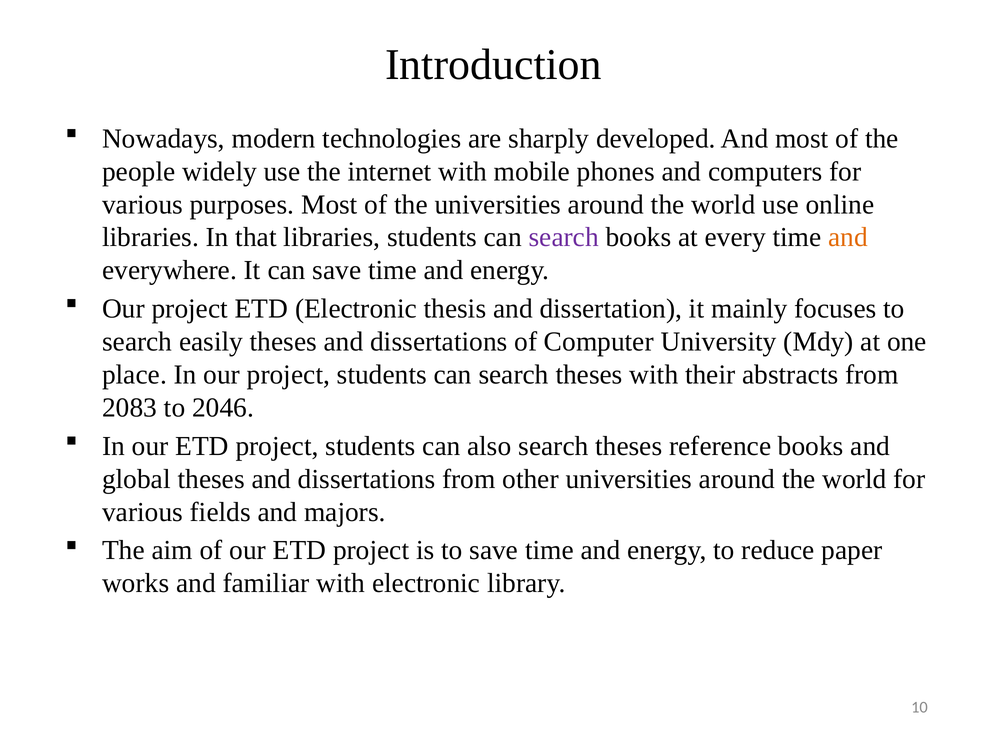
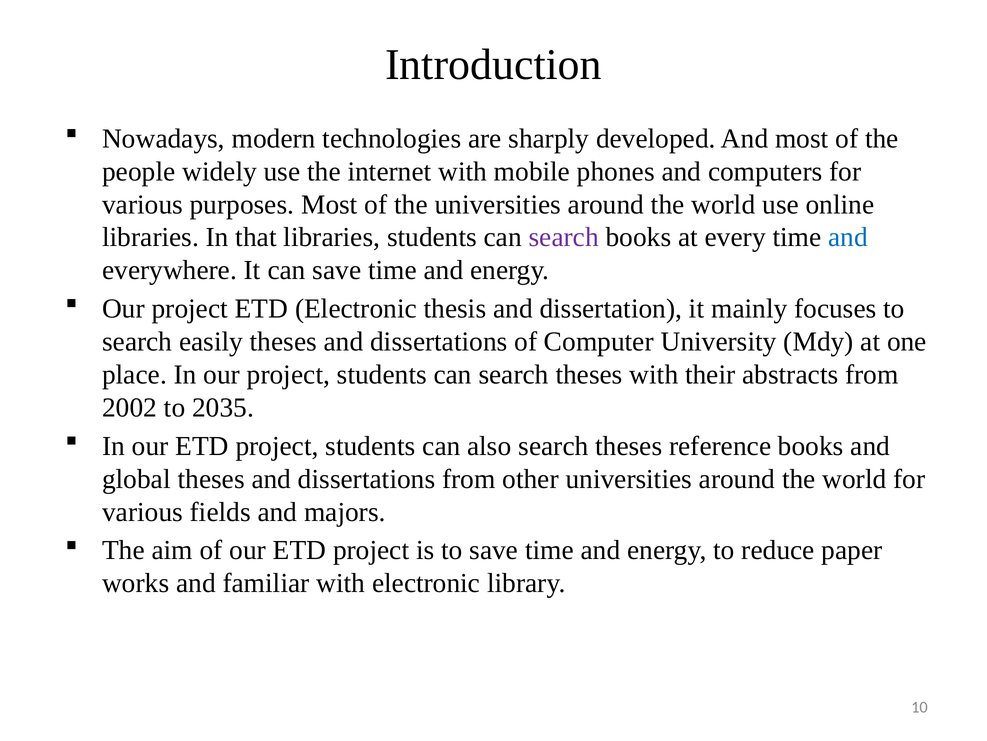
and colour: orange -> blue (848, 237)
2083: 2083 -> 2002 (130, 407)
2046: 2046 -> 2035 (223, 407)
